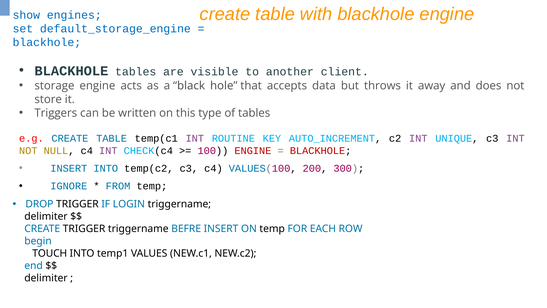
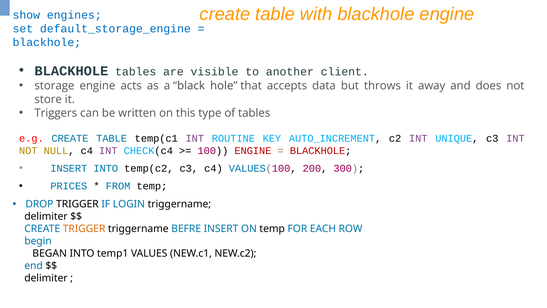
IGNORE: IGNORE -> PRICES (69, 186)
TRIGGER colour: black -> orange (84, 229)
TOUCH: TOUCH -> BEGAN (50, 253)
